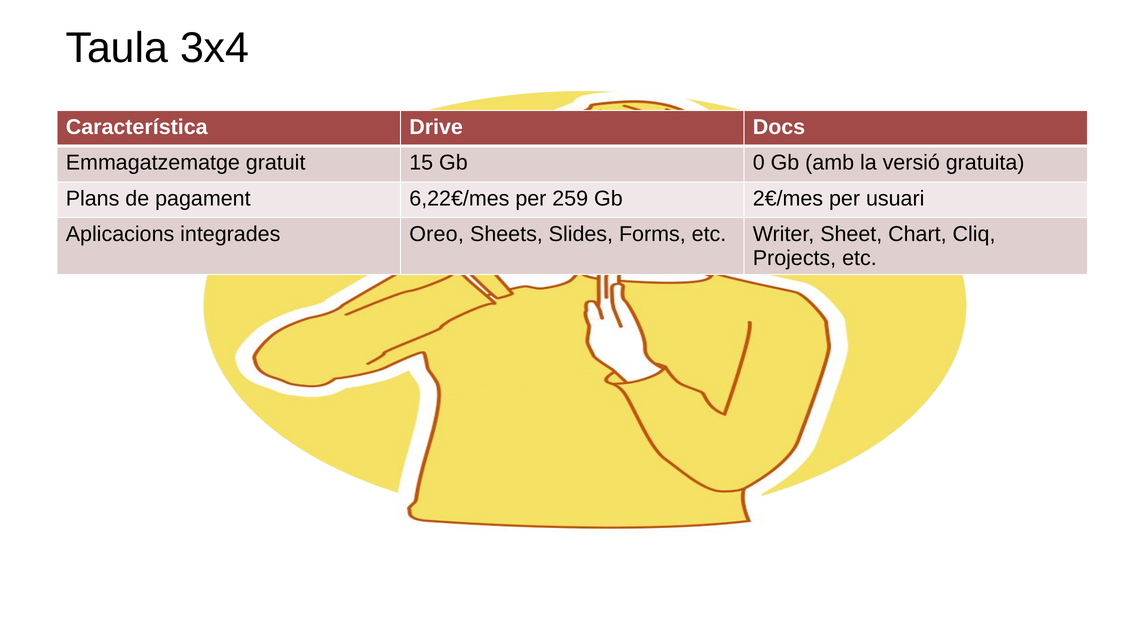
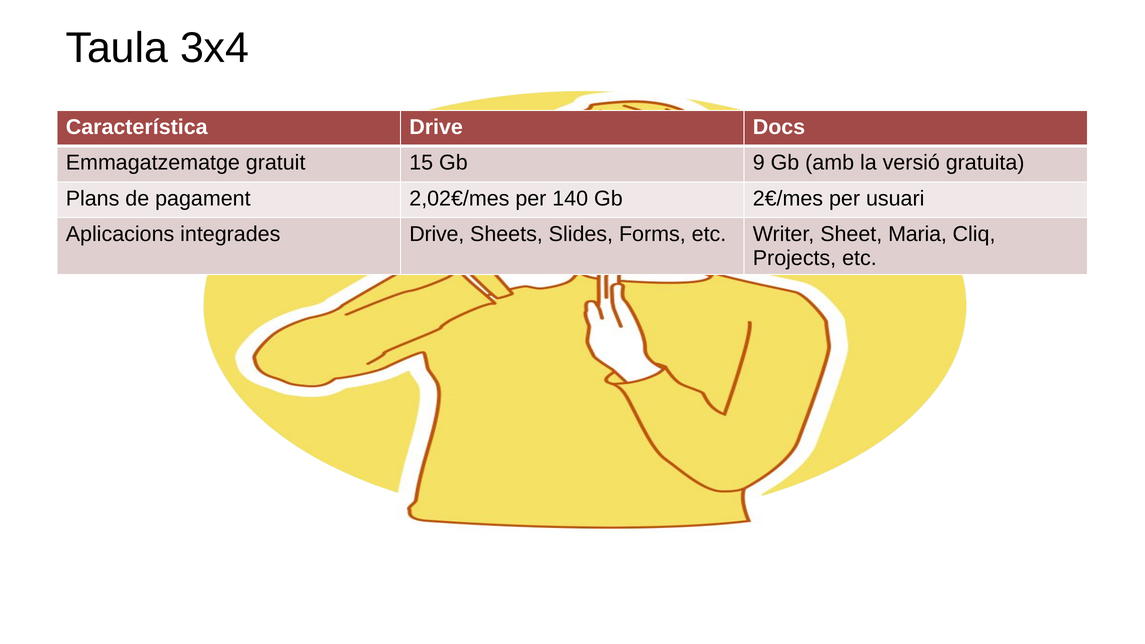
0: 0 -> 9 (759, 163)
6,22€/mes: 6,22€/mes -> 2,02€/mes (459, 199)
259: 259 -> 140 (570, 199)
integrades Oreo: Oreo -> Drive (437, 234)
Chart: Chart -> Maria (917, 234)
